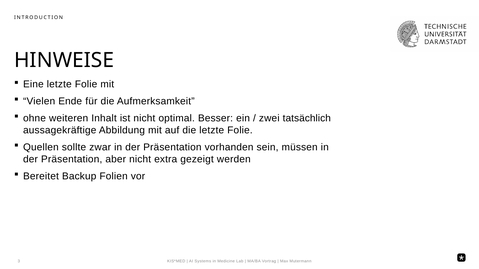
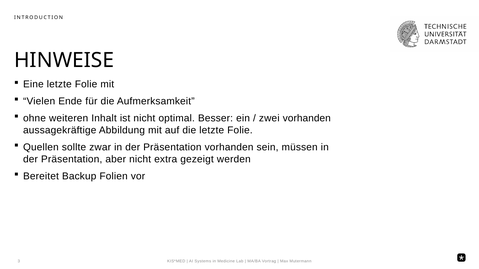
zwei tatsächlich: tatsächlich -> vorhanden (307, 118)
